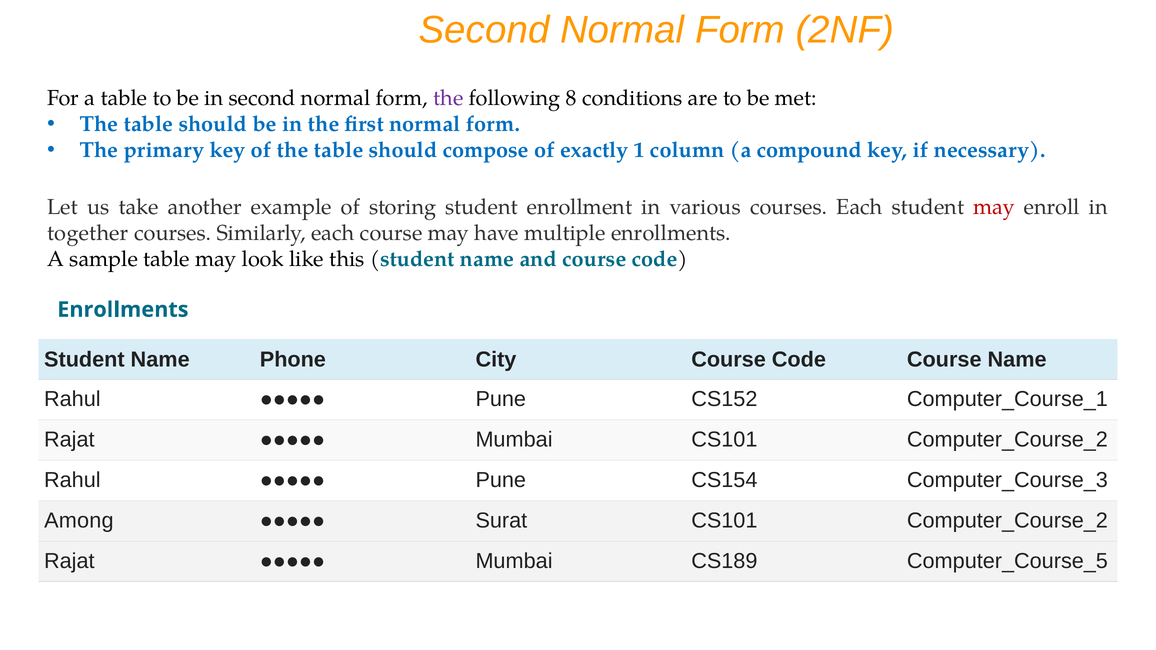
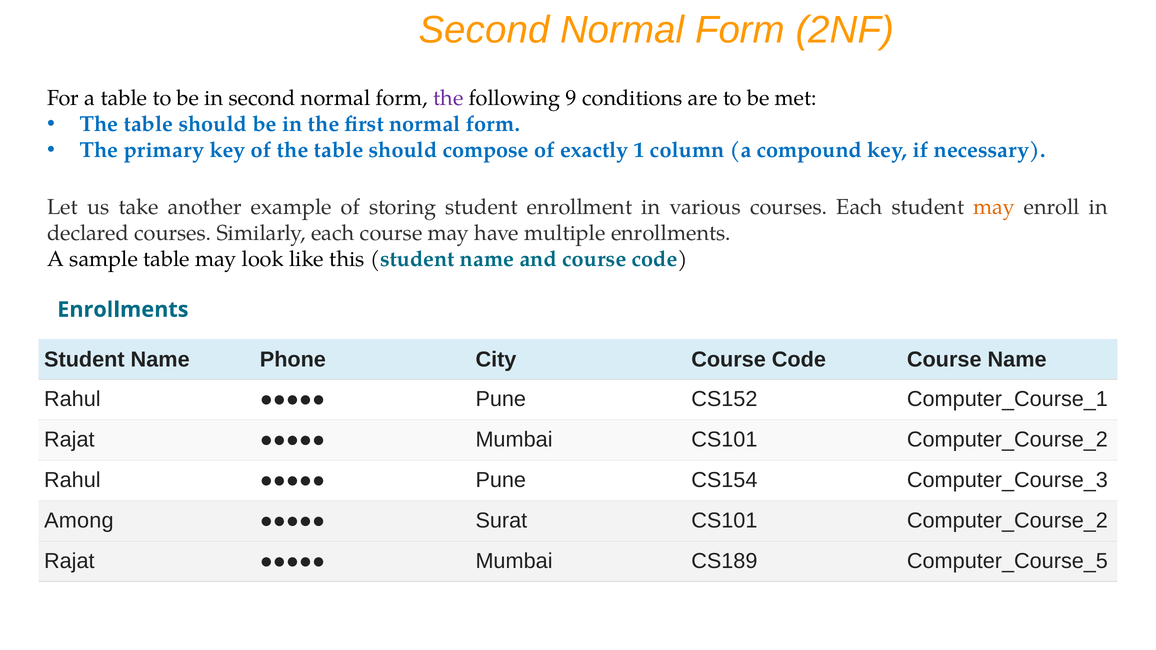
8: 8 -> 9 (571, 98)
may colour: red -> orange (994, 207)
together: together -> declared (88, 233)
